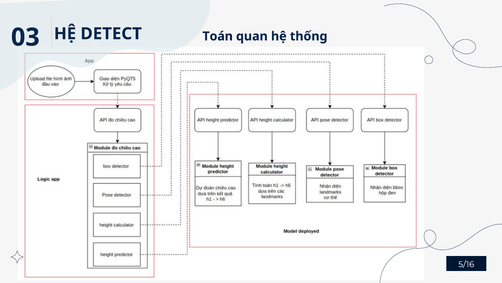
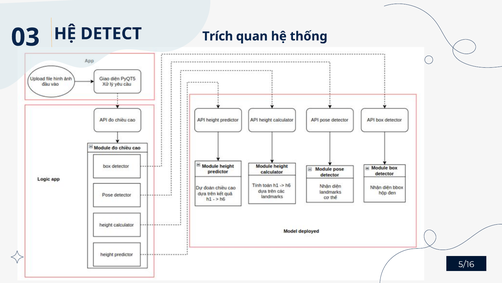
Toán: Toán -> Trích (218, 36)
